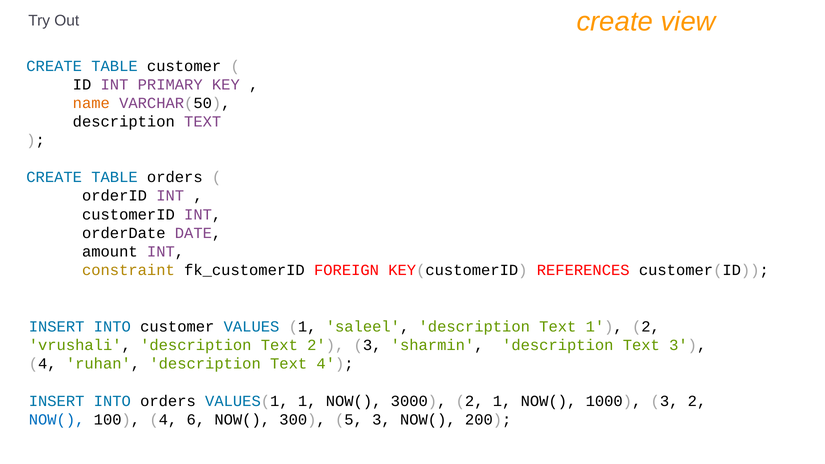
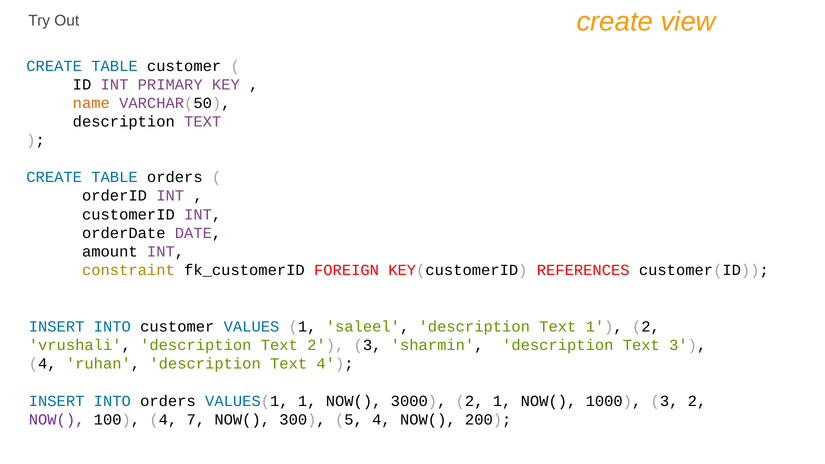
NOW( colour: blue -> purple (57, 420)
6: 6 -> 7 (196, 420)
5 3: 3 -> 4 (381, 420)
